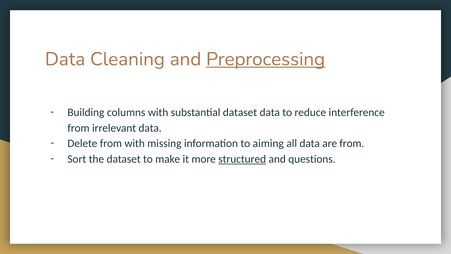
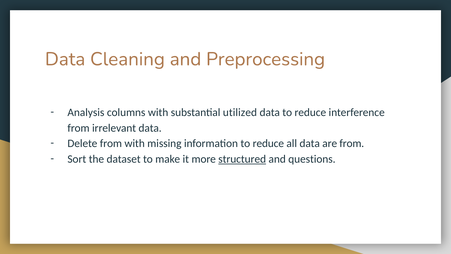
Preprocessing underline: present -> none (266, 59)
Building: Building -> Analysis (86, 112)
substantial dataset: dataset -> utilized (240, 112)
information to aiming: aiming -> reduce (268, 143)
